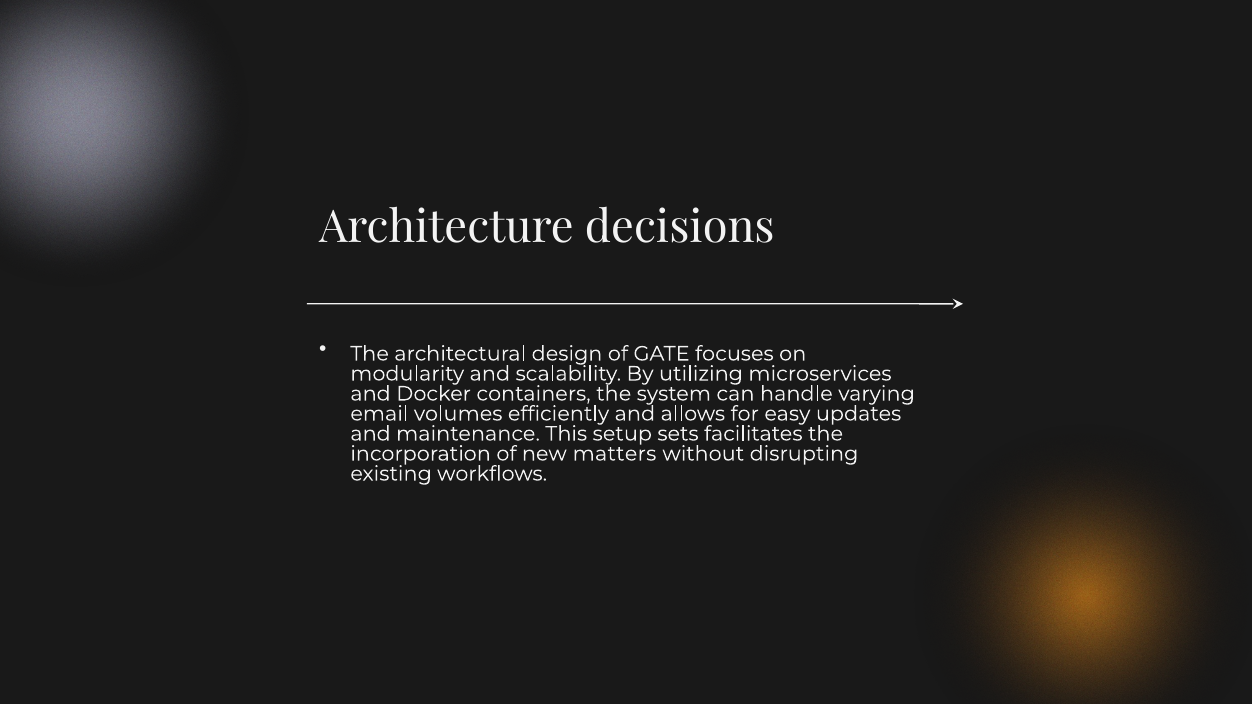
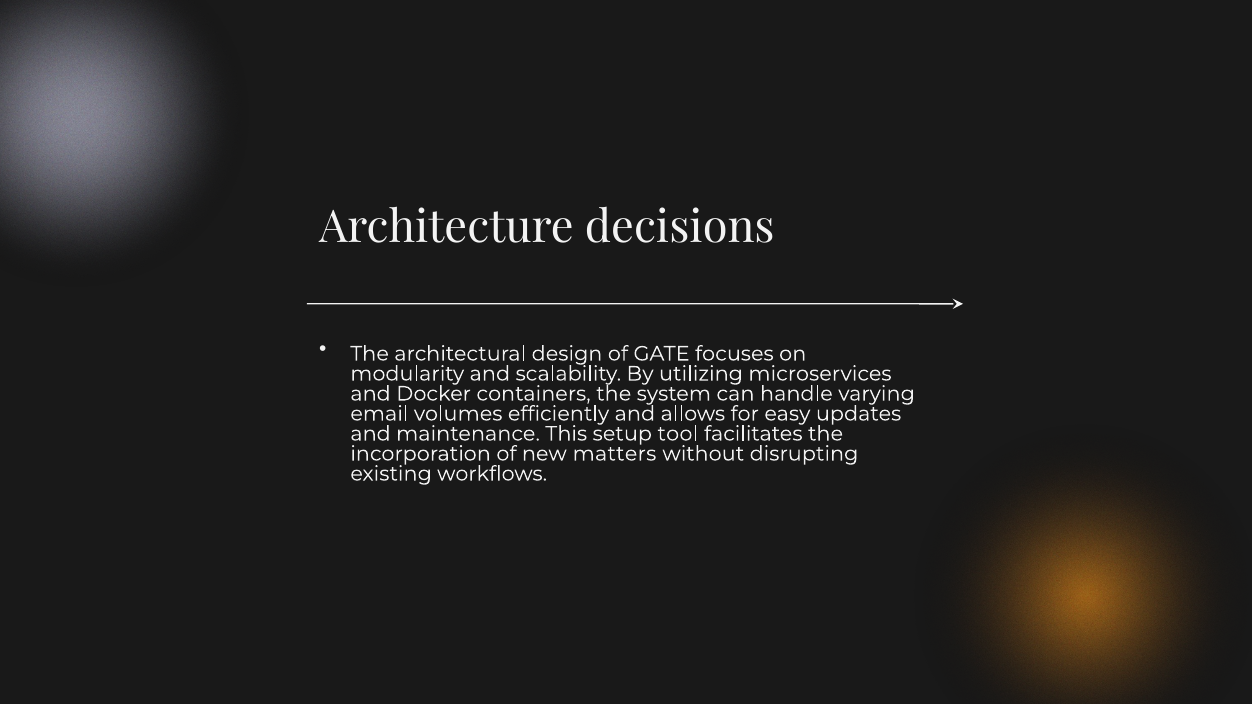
sets: sets -> tool (678, 434)
